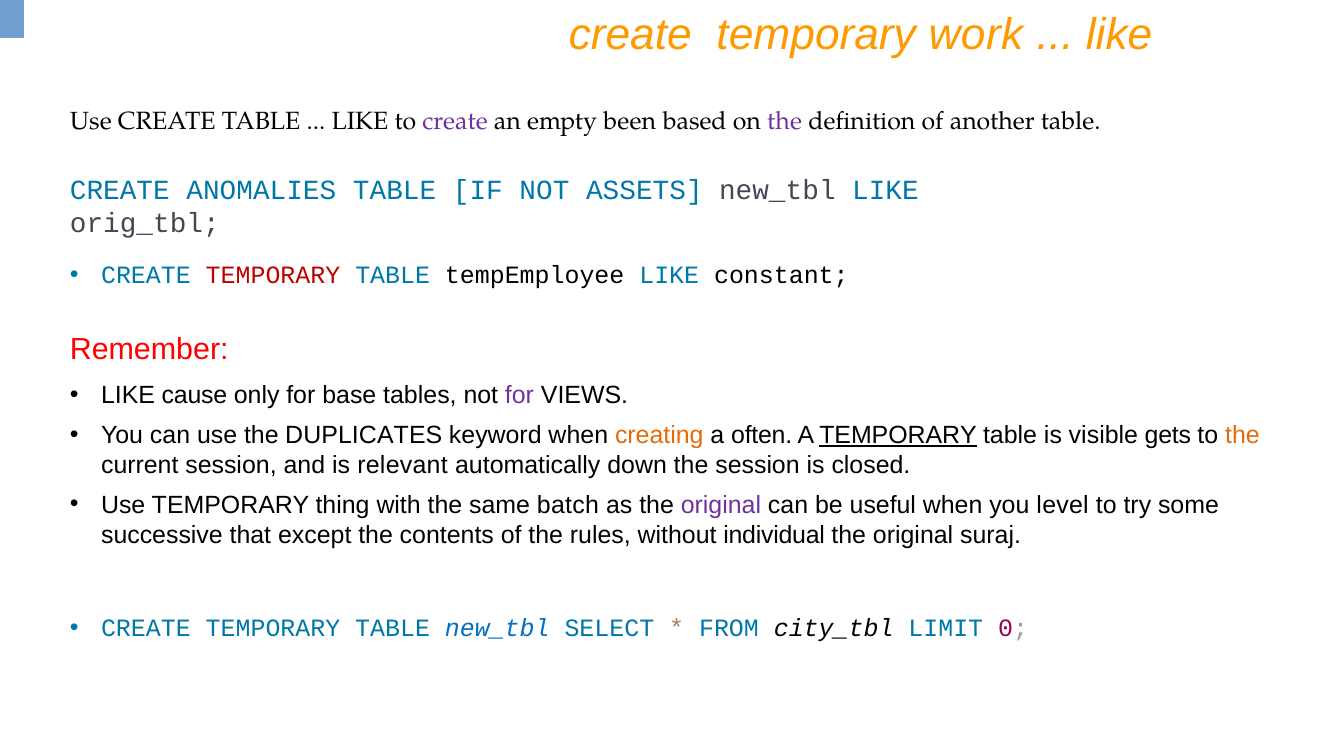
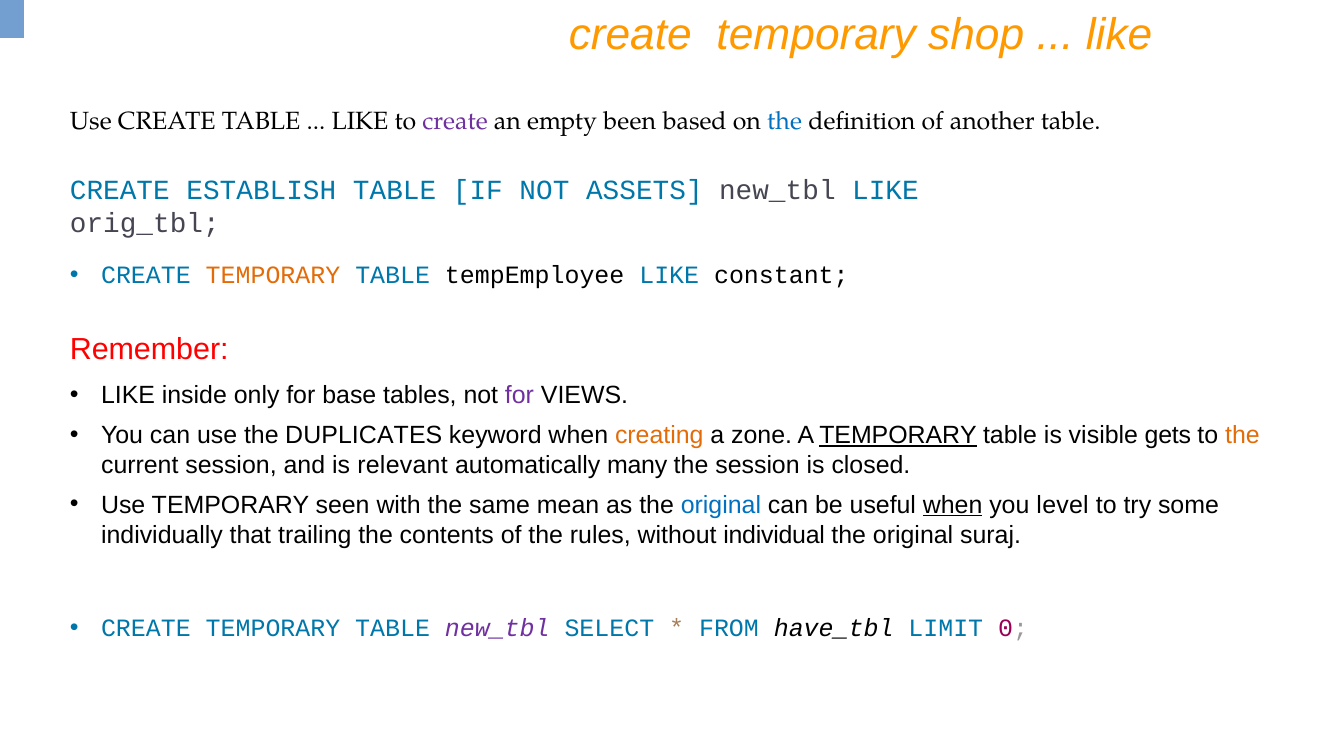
work: work -> shop (976, 35)
the colour: purple -> blue (785, 122)
ANOMALIES: ANOMALIES -> ESTABLISH (261, 190)
TEMPORARY colour: red -> orange (273, 276)
cause: cause -> inside (194, 396)
often: often -> zone (762, 436)
down: down -> many (637, 465)
thing: thing -> seen (343, 505)
batch: batch -> mean (568, 505)
original colour: purple -> blue (721, 505)
when underline: none -> present (953, 505)
successive: successive -> individually (162, 535)
except: except -> trailing (315, 535)
new_tbl colour: blue -> purple (497, 629)
city_tbl: city_tbl -> have_tbl (834, 629)
